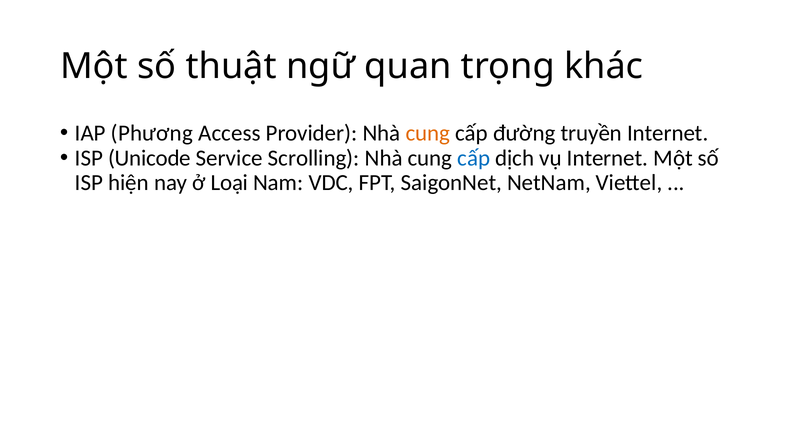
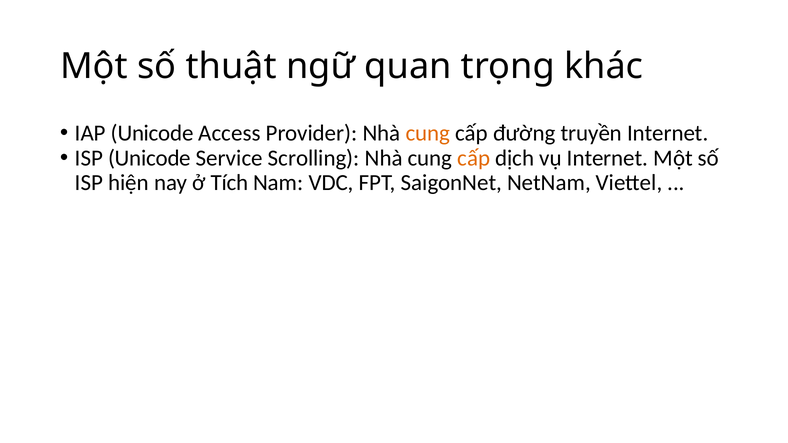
IAP Phương: Phương -> Unicode (152, 133)
cấp colour: blue -> orange (474, 158)
Loại: Loại -> Tích (229, 183)
